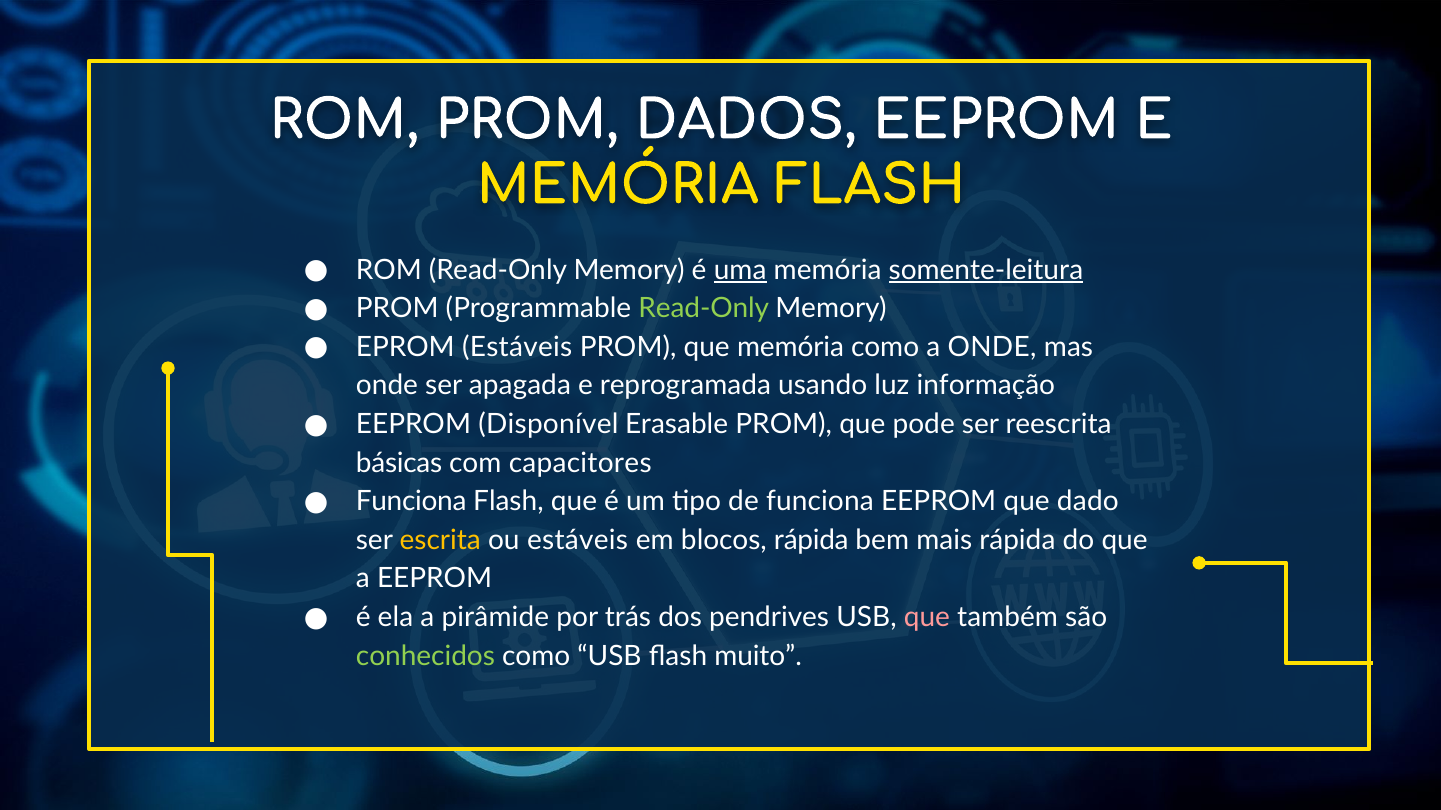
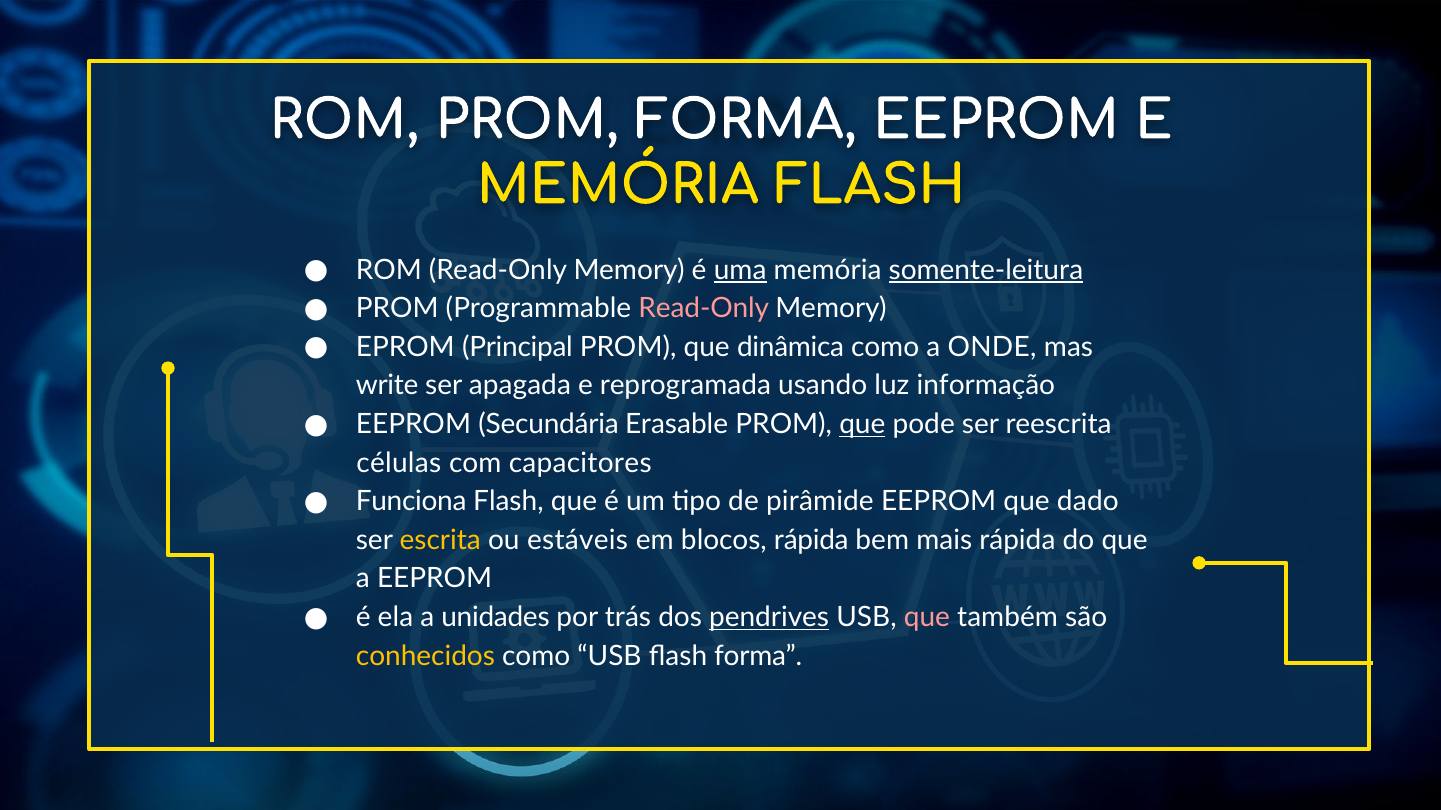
PROM DADOS: DADOS -> FORMA (746, 121)
Read-Only colour: light green -> pink (704, 309)
EPROM Estáveis: Estáveis -> Principal (517, 347)
que memória: memória -> dinâmica (791, 347)
onde: onde -> write (387, 386)
Disponível: Disponível -> Secundária (549, 425)
que underline: none -> present (862, 425)
básicas: básicas -> células (399, 463)
de funciona: funciona -> pirâmide (820, 502)
pirâmide: pirâmide -> unidades (496, 618)
pendrives underline: none -> present (769, 618)
conhecidos colour: light green -> yellow (425, 656)
flash muito: muito -> forma (758, 656)
